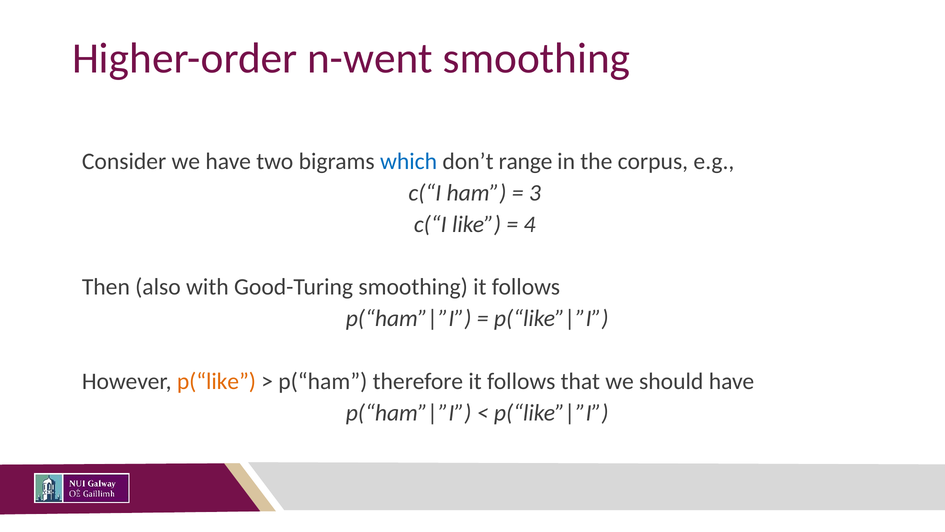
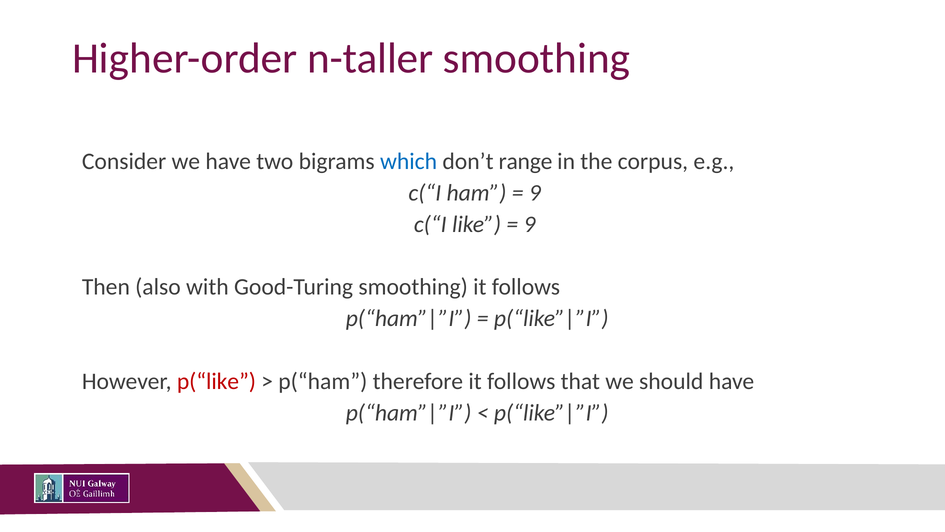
n-went: n-went -> n-taller (370, 59)
3: 3 -> 9 (535, 193)
4: 4 -> 9 (530, 224)
p(“like colour: orange -> red (216, 381)
